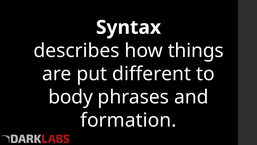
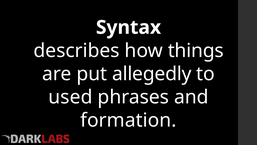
different: different -> allegedly (152, 74)
body: body -> used (70, 97)
